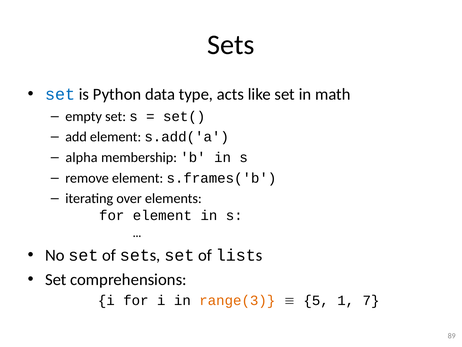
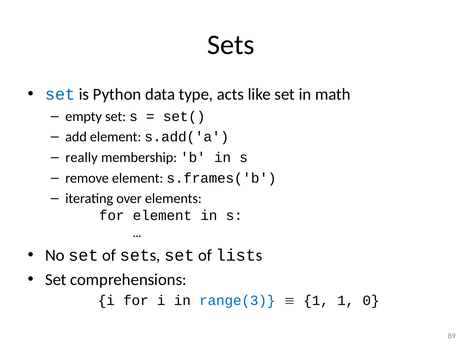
alpha: alpha -> really (82, 157)
range(3 colour: orange -> blue (237, 300)
5: 5 -> 1 (316, 300)
7: 7 -> 0 (371, 300)
